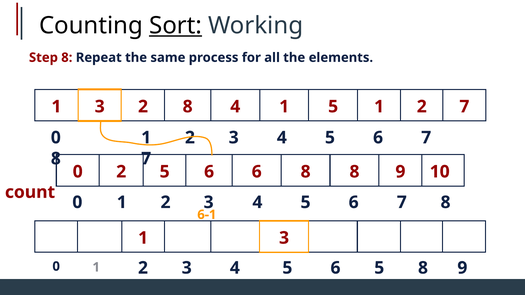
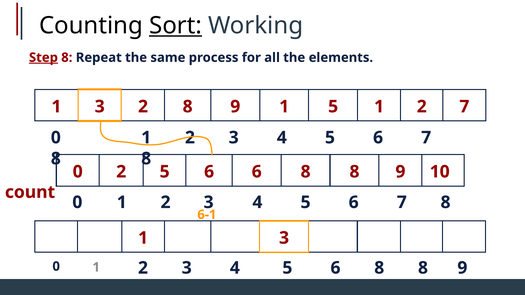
Step underline: none -> present (43, 58)
2 8 4: 4 -> 9 (235, 107)
7: 7 -> 8 (146, 159)
5 6 5: 5 -> 8 (379, 268)
